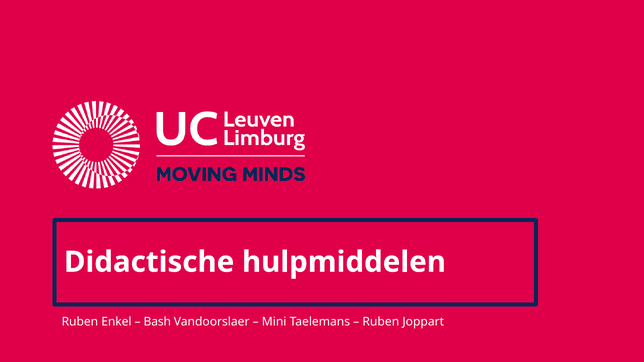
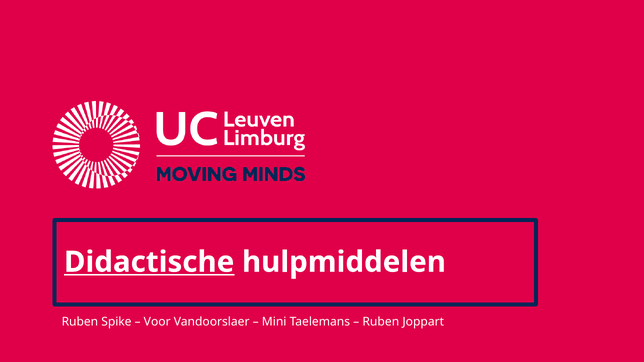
Didactische underline: none -> present (149, 262)
Enkel: Enkel -> Spike (116, 322)
Bash: Bash -> Voor (157, 322)
